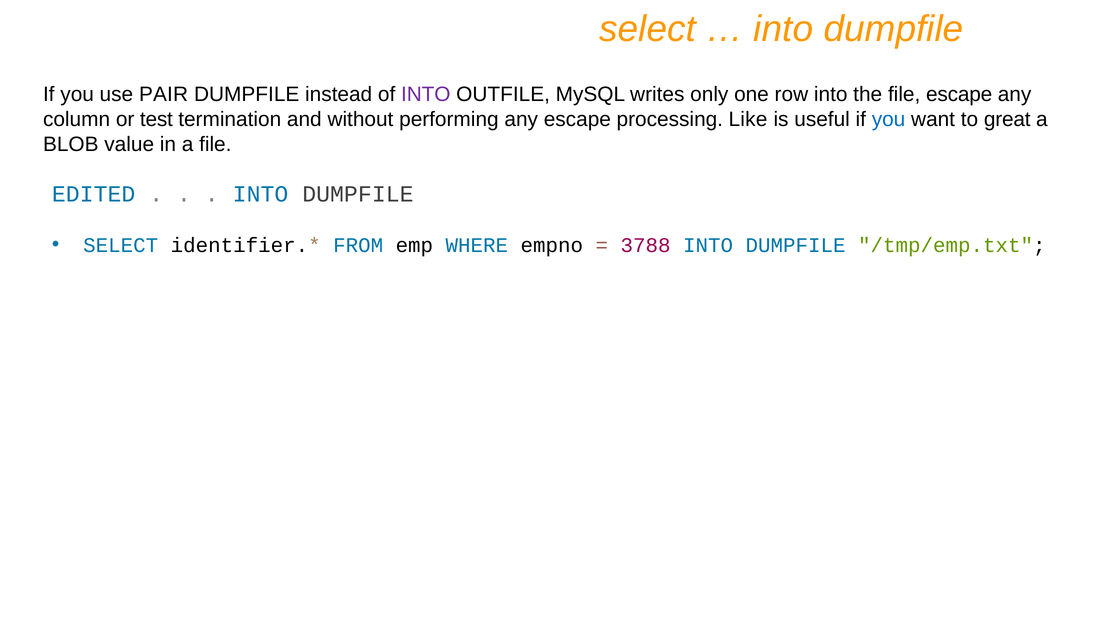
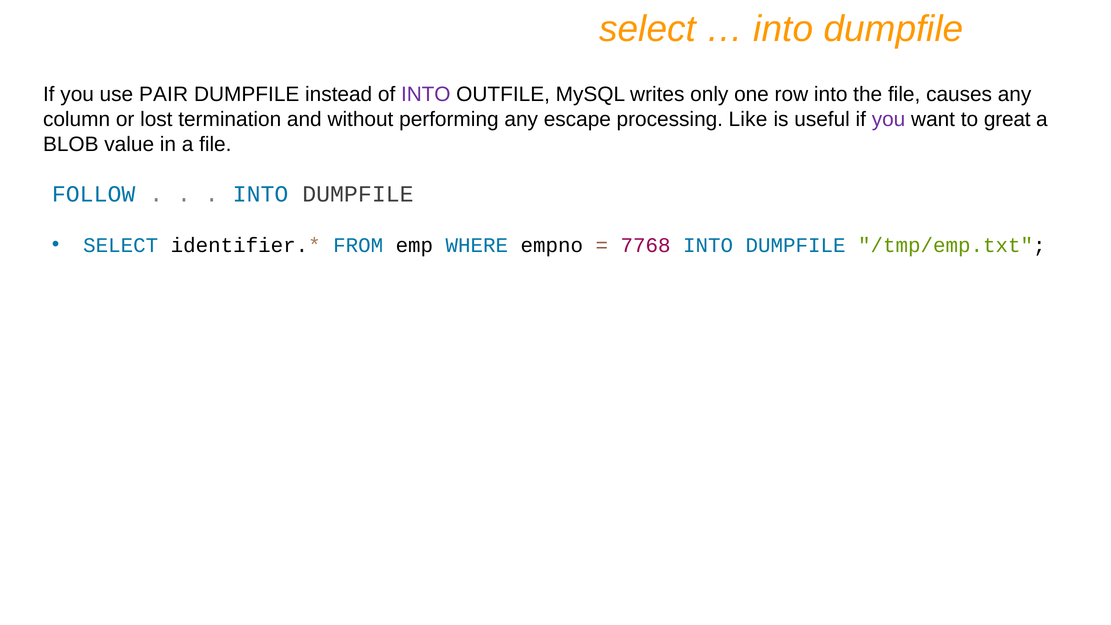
file escape: escape -> causes (959, 94)
test: test -> lost (156, 119)
you colour: blue -> purple (889, 119)
EDITED: EDITED -> FOLLOW (94, 194)
3788: 3788 -> 7768 (646, 245)
